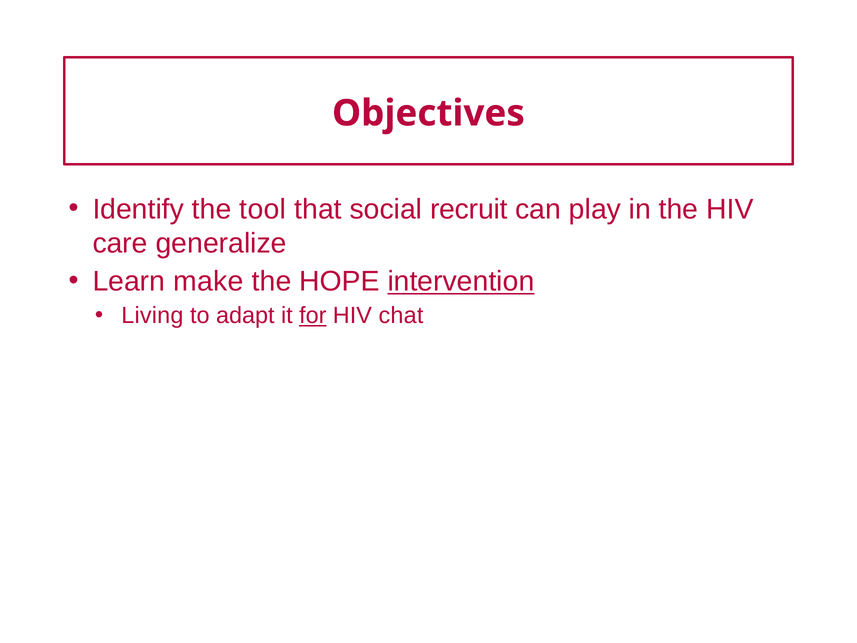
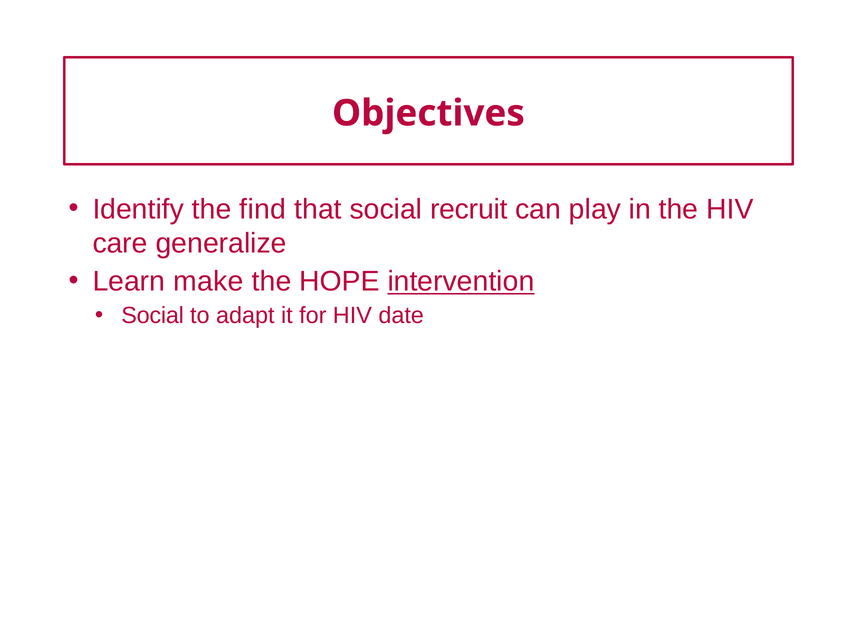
tool: tool -> find (263, 209)
Living: Living -> Social (153, 316)
for underline: present -> none (313, 316)
chat: chat -> date (401, 316)
